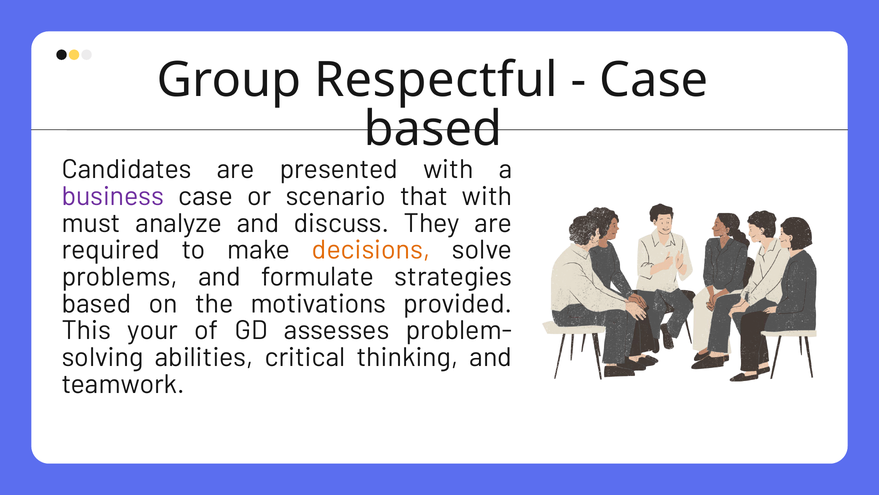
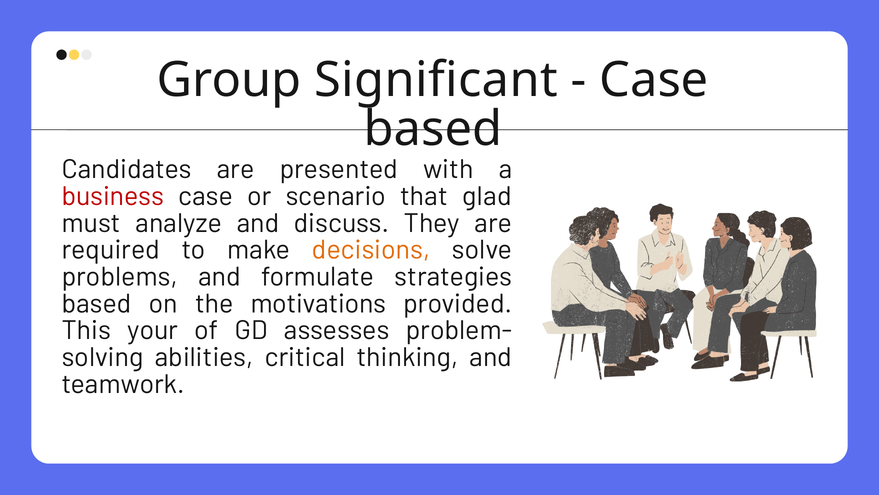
Respectful: Respectful -> Significant (436, 80)
business colour: purple -> red (113, 196)
that with: with -> glad (487, 196)
